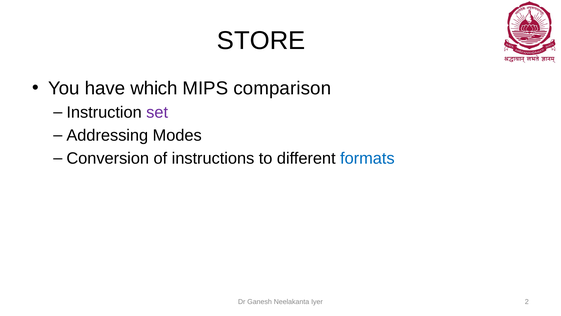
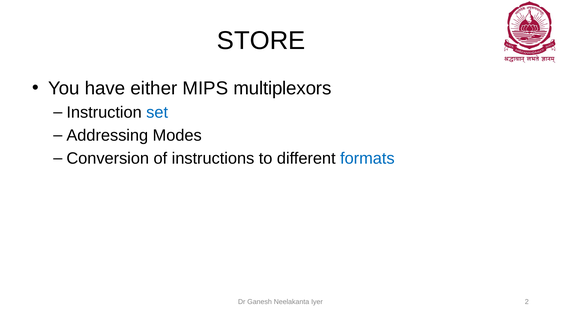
which: which -> either (154, 88)
comparison: comparison -> multiplexors (282, 88)
set colour: purple -> blue (157, 112)
